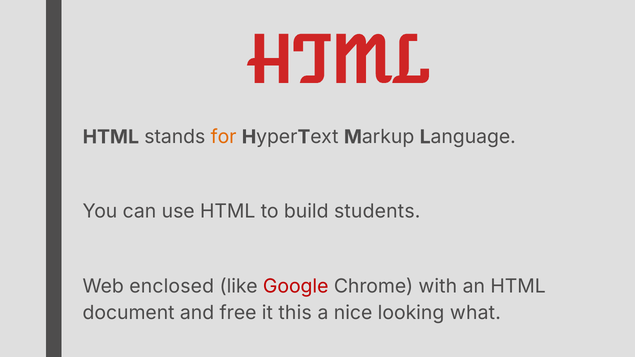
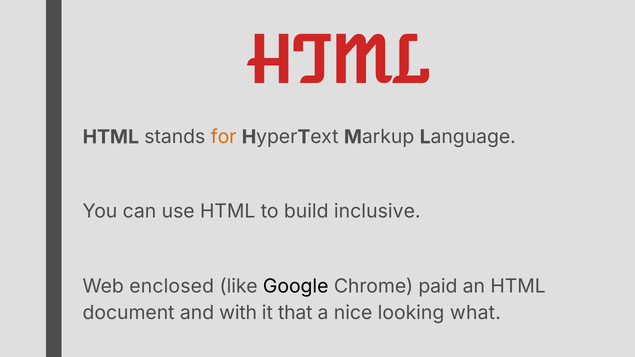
students: students -> inclusive (377, 212)
Google colour: red -> black (296, 286)
with: with -> paid (438, 286)
free: free -> with (238, 313)
this: this -> that (295, 313)
